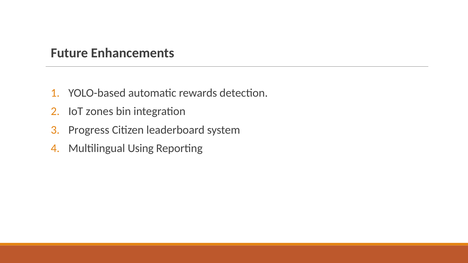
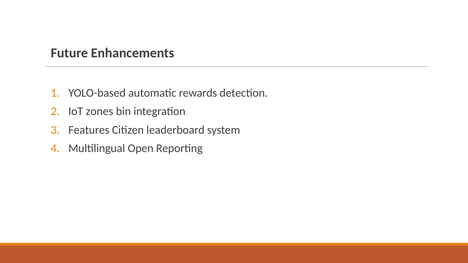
Progress: Progress -> Features (89, 130)
Using: Using -> Open (141, 148)
